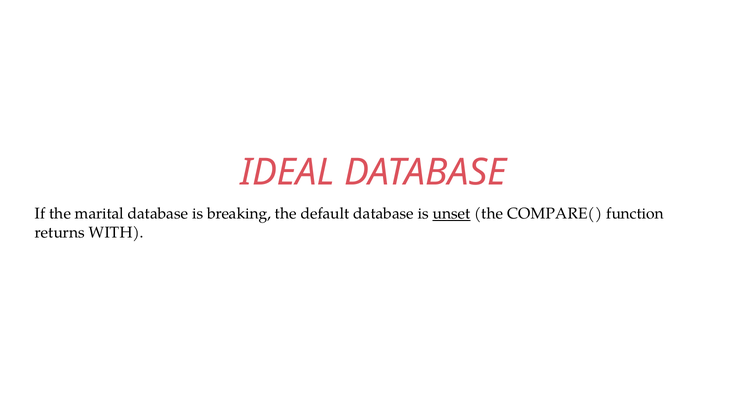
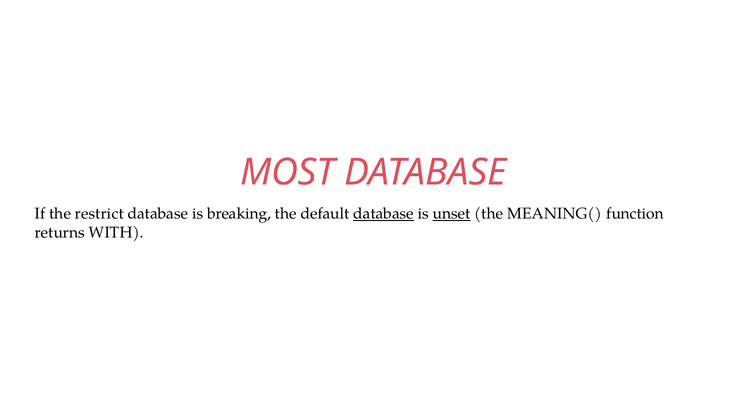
IDEAL: IDEAL -> MOST (288, 172)
marital: marital -> restrict (99, 214)
database underline: none -> present (384, 214)
COMPARE(: COMPARE( -> MEANING( (555, 214)
